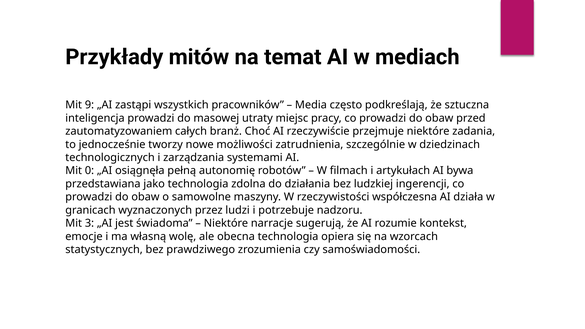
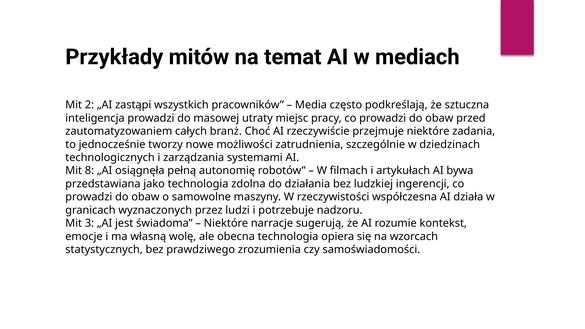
9: 9 -> 2 (89, 105)
0: 0 -> 8 (89, 171)
